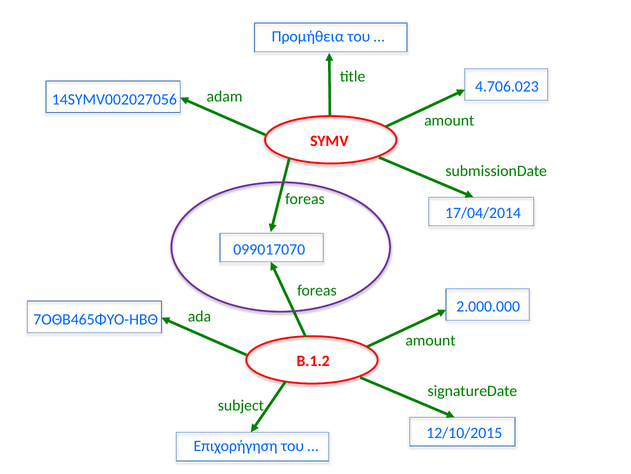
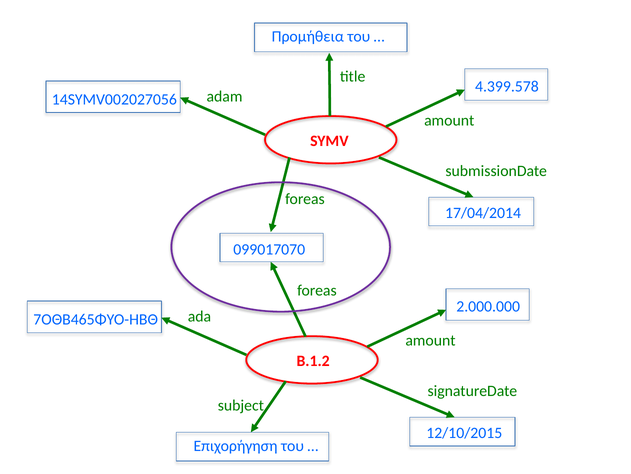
4.706.023: 4.706.023 -> 4.399.578 (507, 86)
